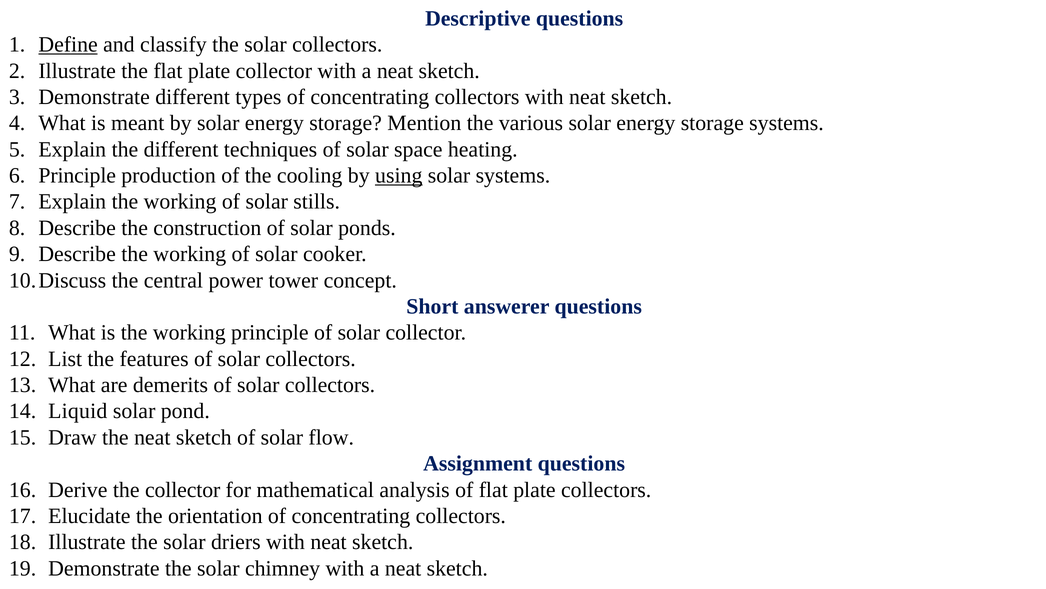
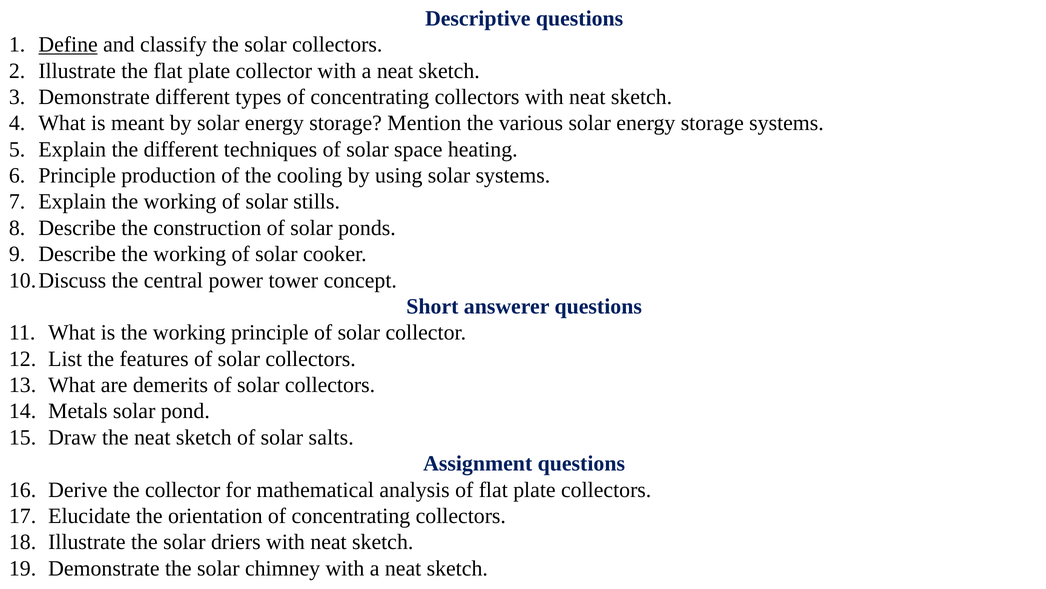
using underline: present -> none (399, 175)
Liquid: Liquid -> Metals (78, 411)
flow: flow -> salts (331, 437)
